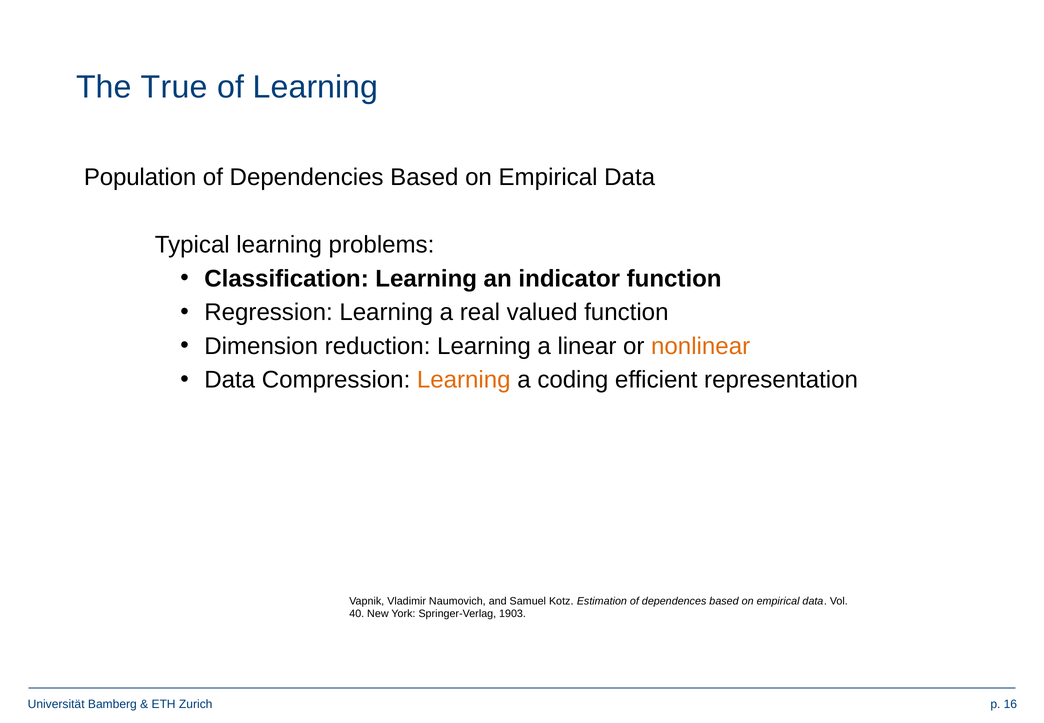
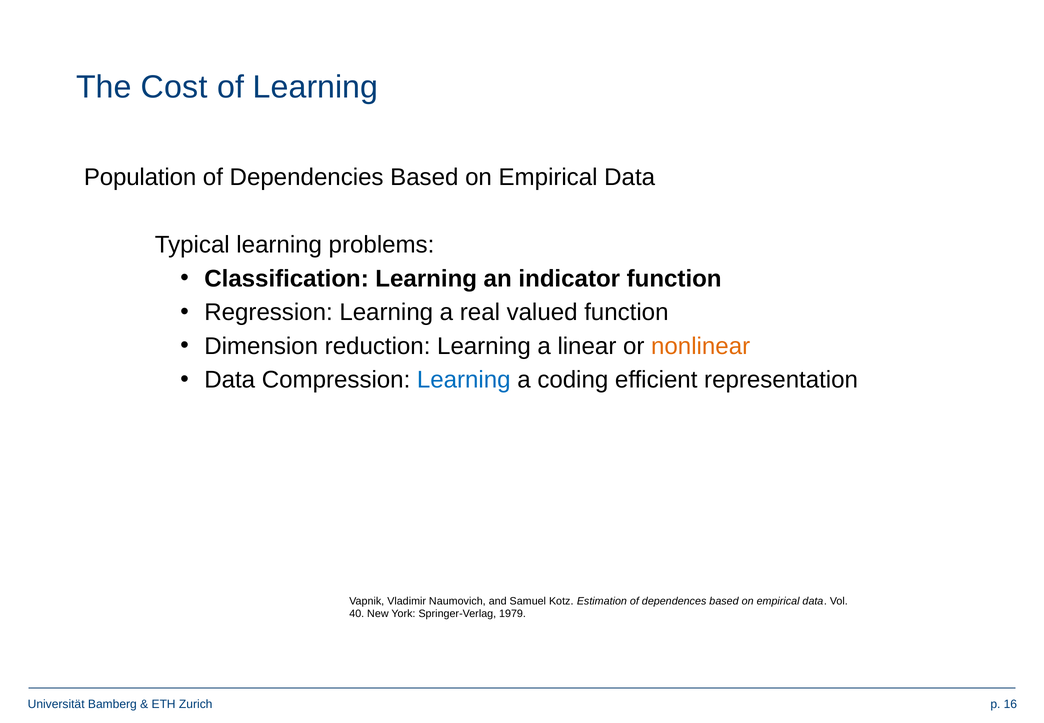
True: True -> Cost (174, 87)
Learning colour: orange -> blue (464, 380)
1903: 1903 -> 1979 (512, 614)
